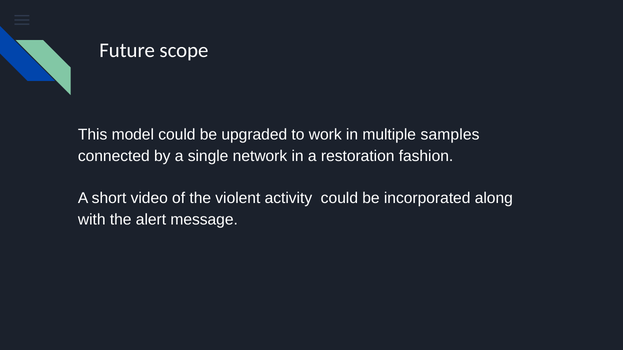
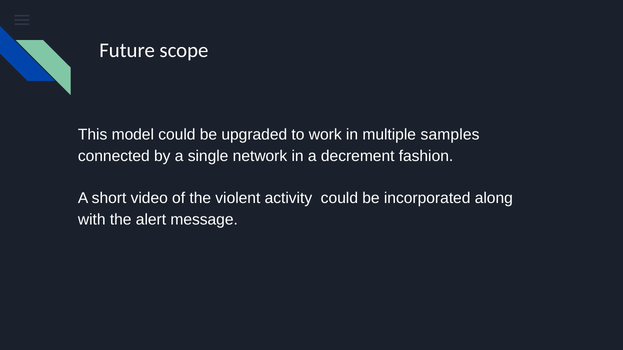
restoration: restoration -> decrement (358, 156)
